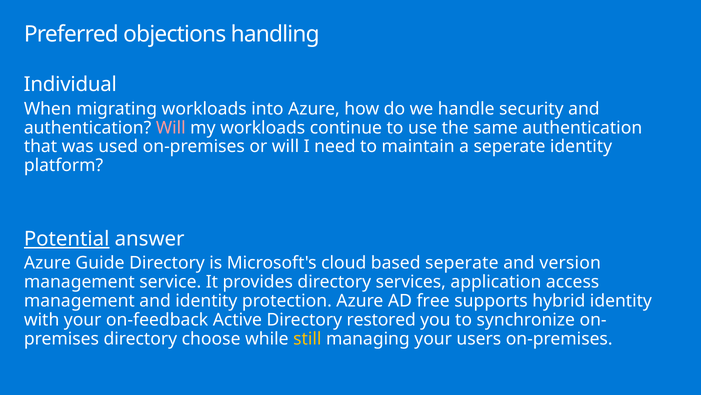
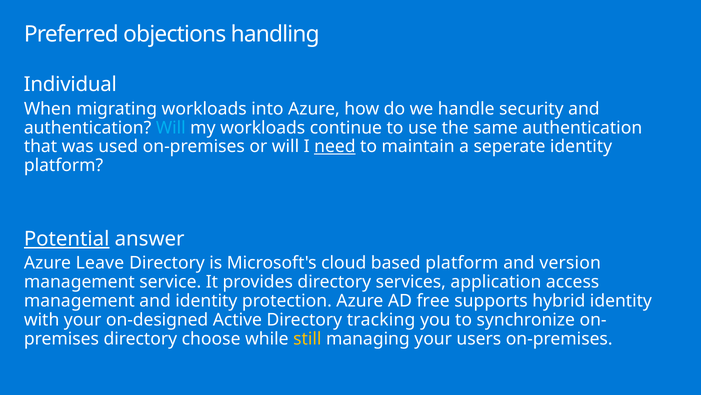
Will colour: pink -> light blue (171, 127)
need underline: none -> present (335, 146)
Guide: Guide -> Leave (100, 263)
based seperate: seperate -> platform (462, 263)
on-feedback: on-feedback -> on-designed (157, 319)
restored: restored -> tracking (381, 319)
